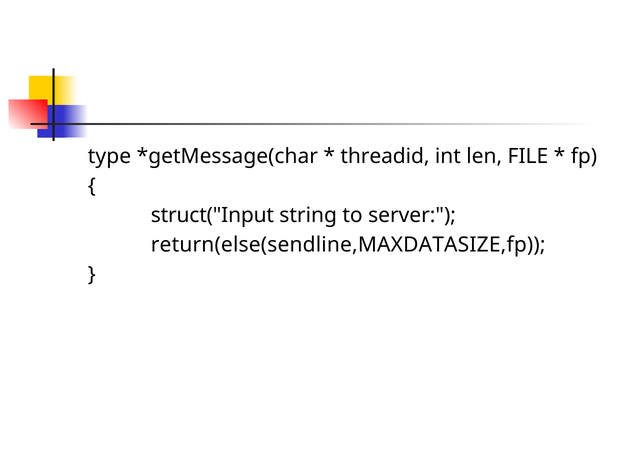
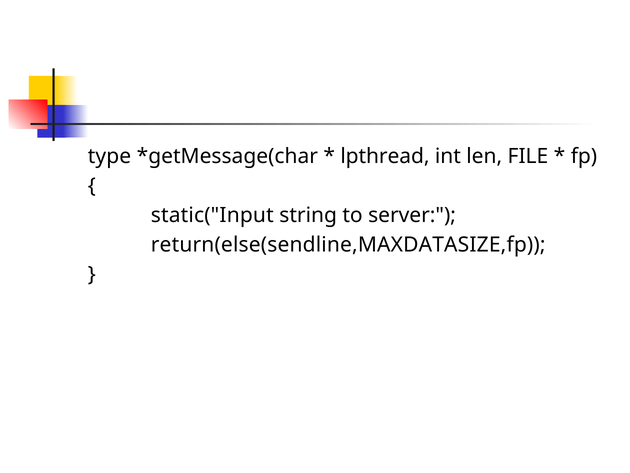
threadid: threadid -> lpthread (385, 156)
struct("Input: struct("Input -> static("Input (212, 215)
